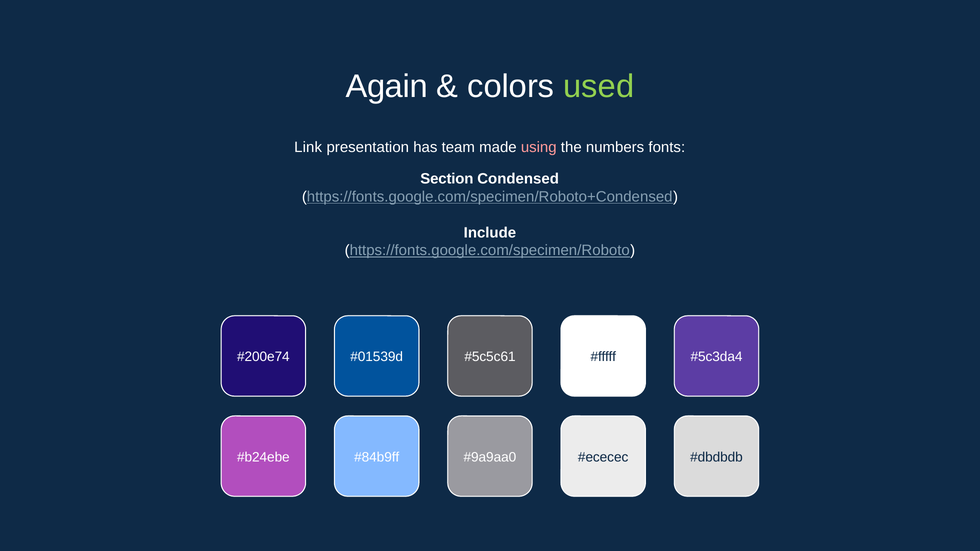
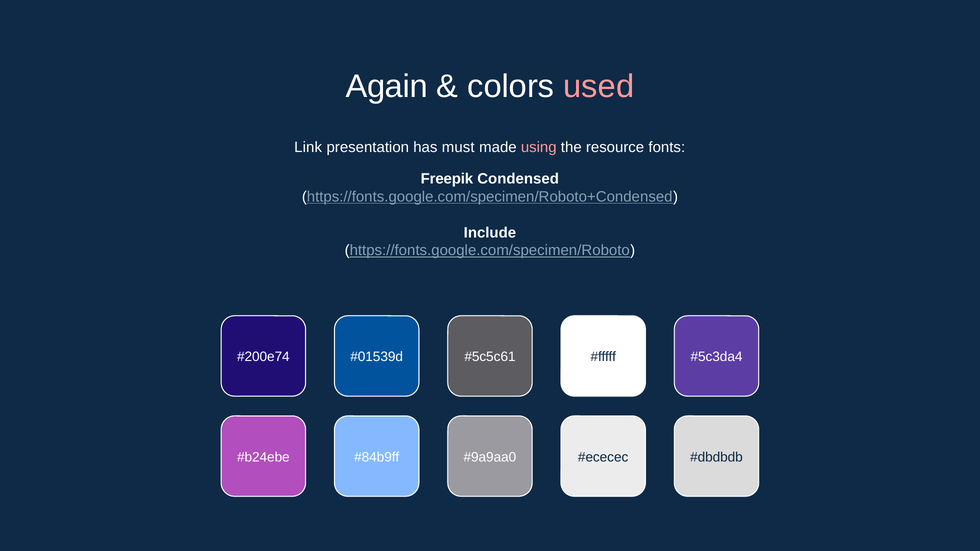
used colour: light green -> pink (599, 86)
team: team -> must (458, 147)
numbers: numbers -> resource (615, 147)
Section: Section -> Freepik (447, 179)
